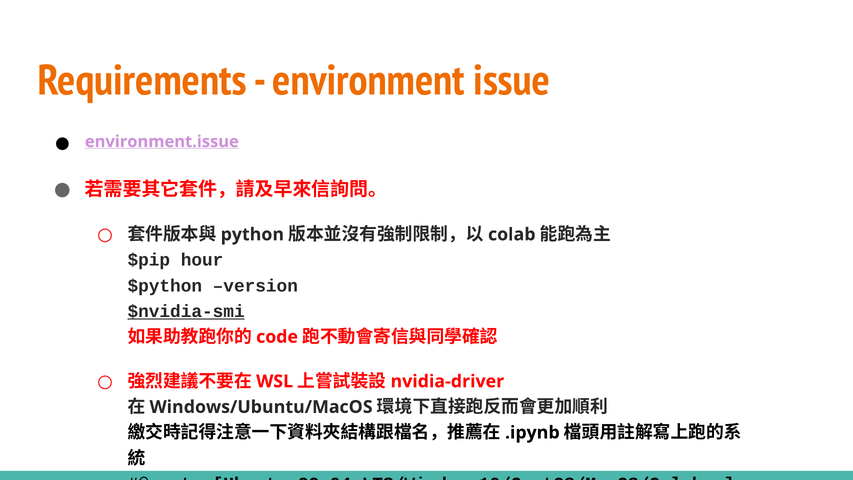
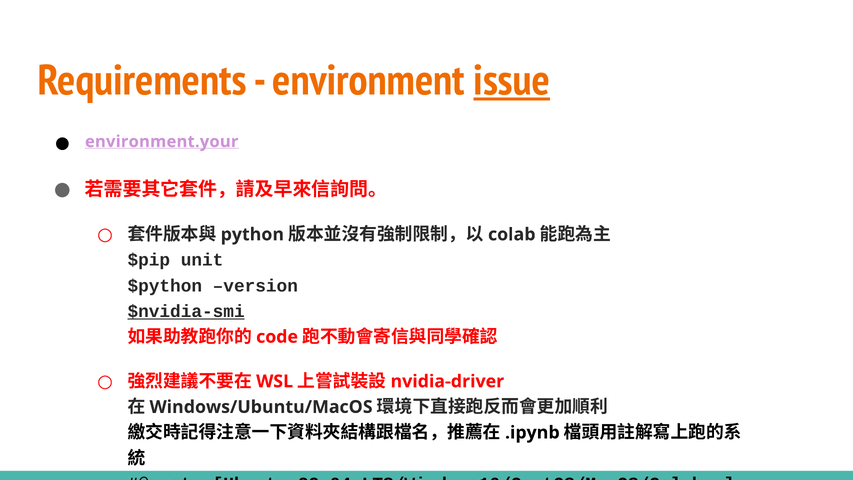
issue underline: none -> present (512, 81)
environment.issue: environment.issue -> environment.your (162, 142)
hour: hour -> unit (202, 260)
